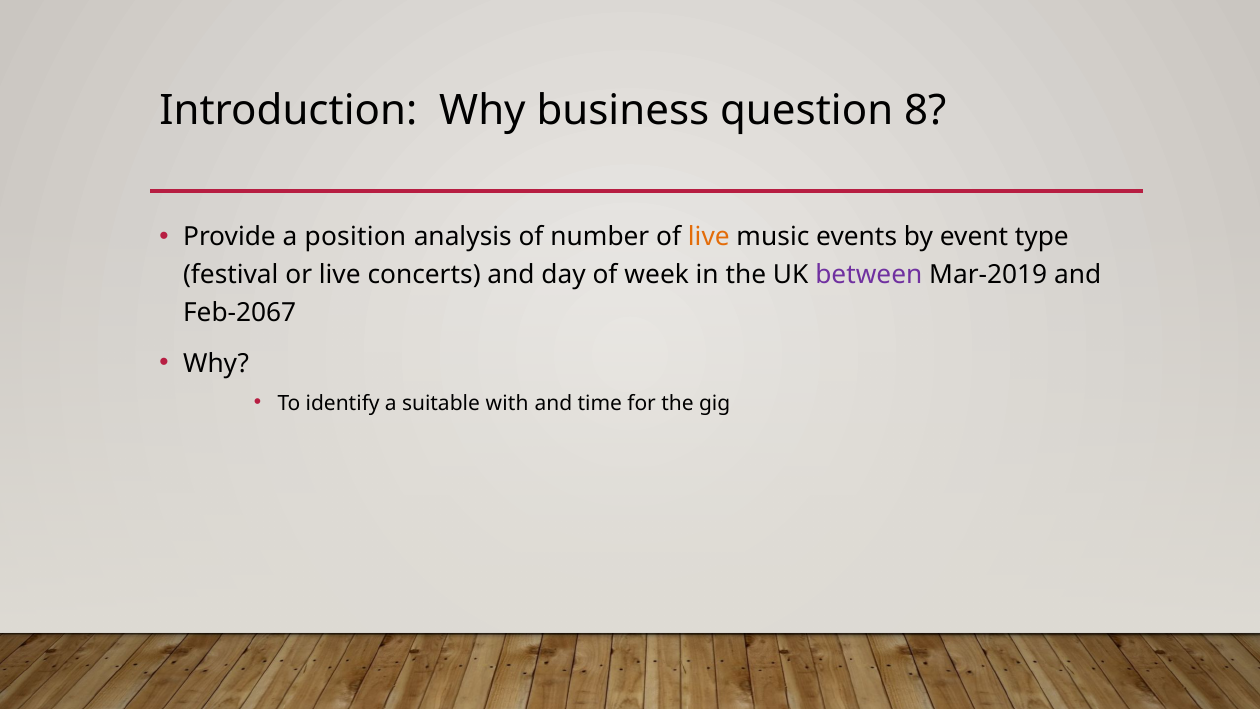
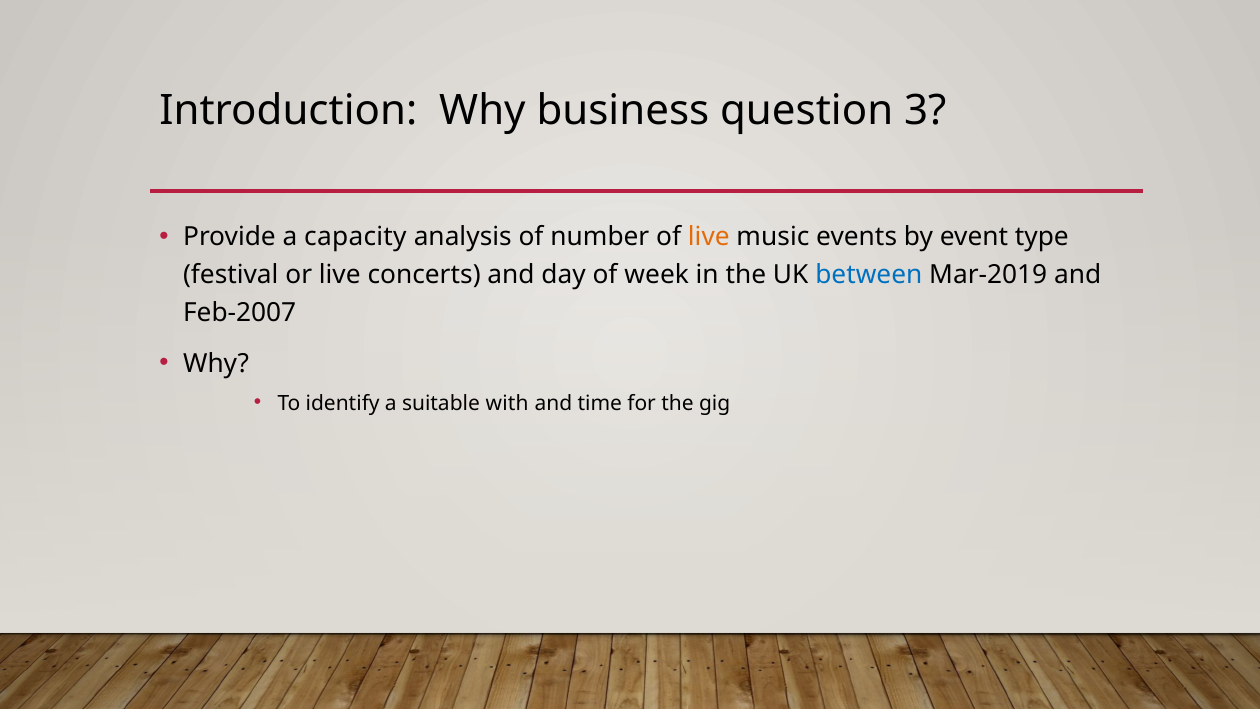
8: 8 -> 3 (925, 110)
position: position -> capacity (355, 237)
between colour: purple -> blue (869, 275)
Feb-2067: Feb-2067 -> Feb-2007 (240, 313)
